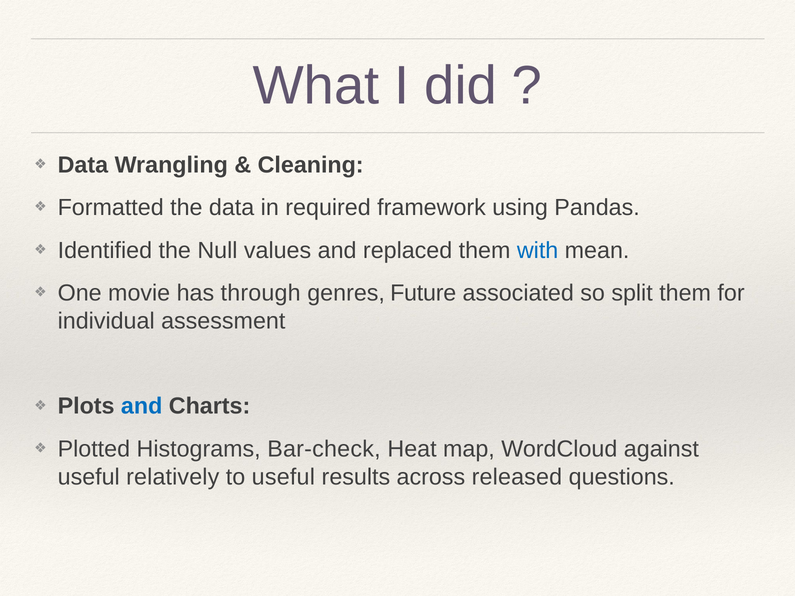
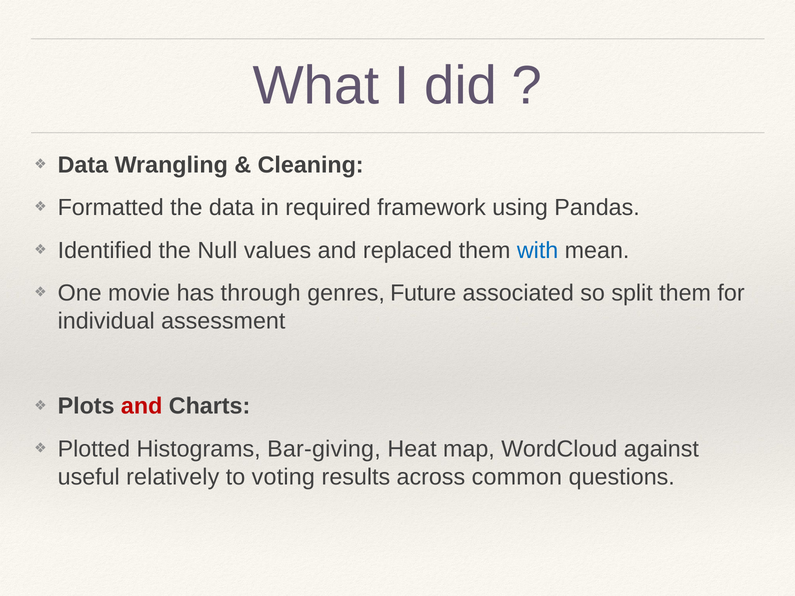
and colour: blue -> red (142, 406)
Bar-check: Bar-check -> Bar-giving (324, 449)
to useful: useful -> voting (283, 477)
released: released -> common (517, 477)
